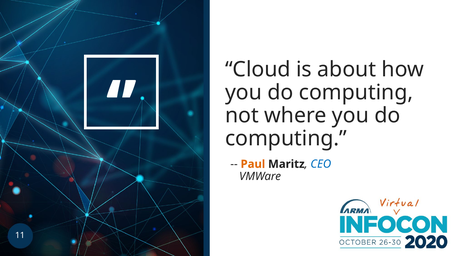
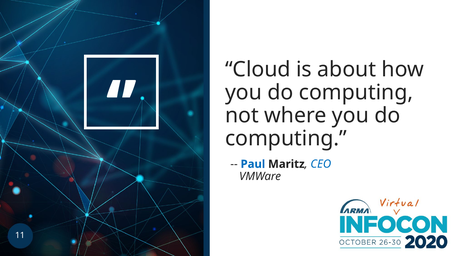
Paul colour: orange -> blue (253, 164)
